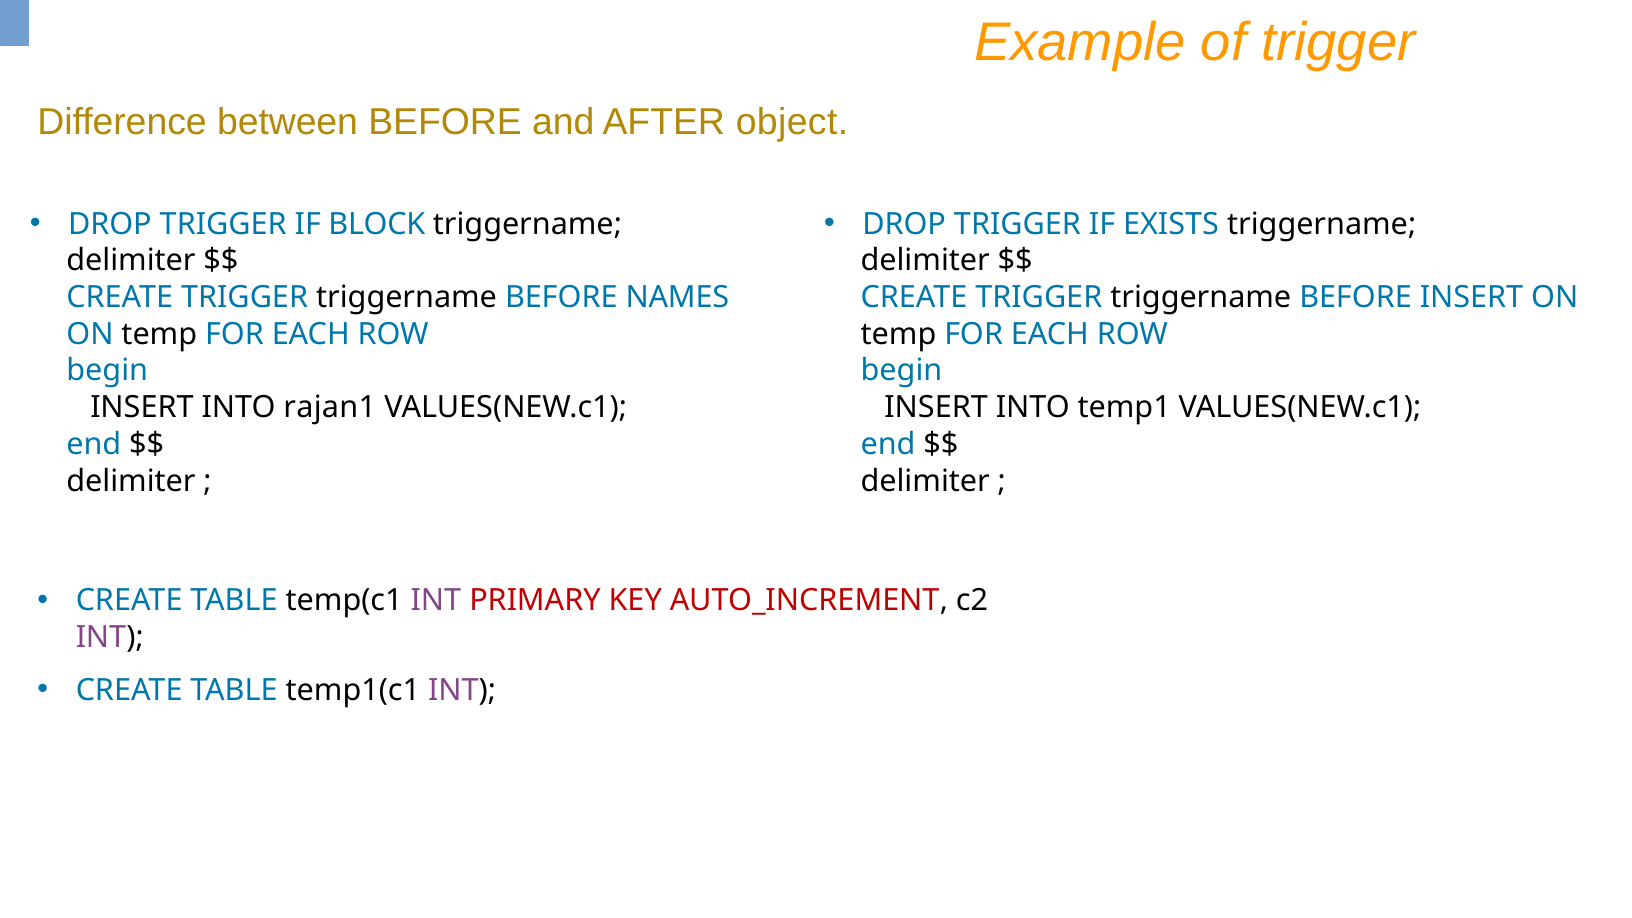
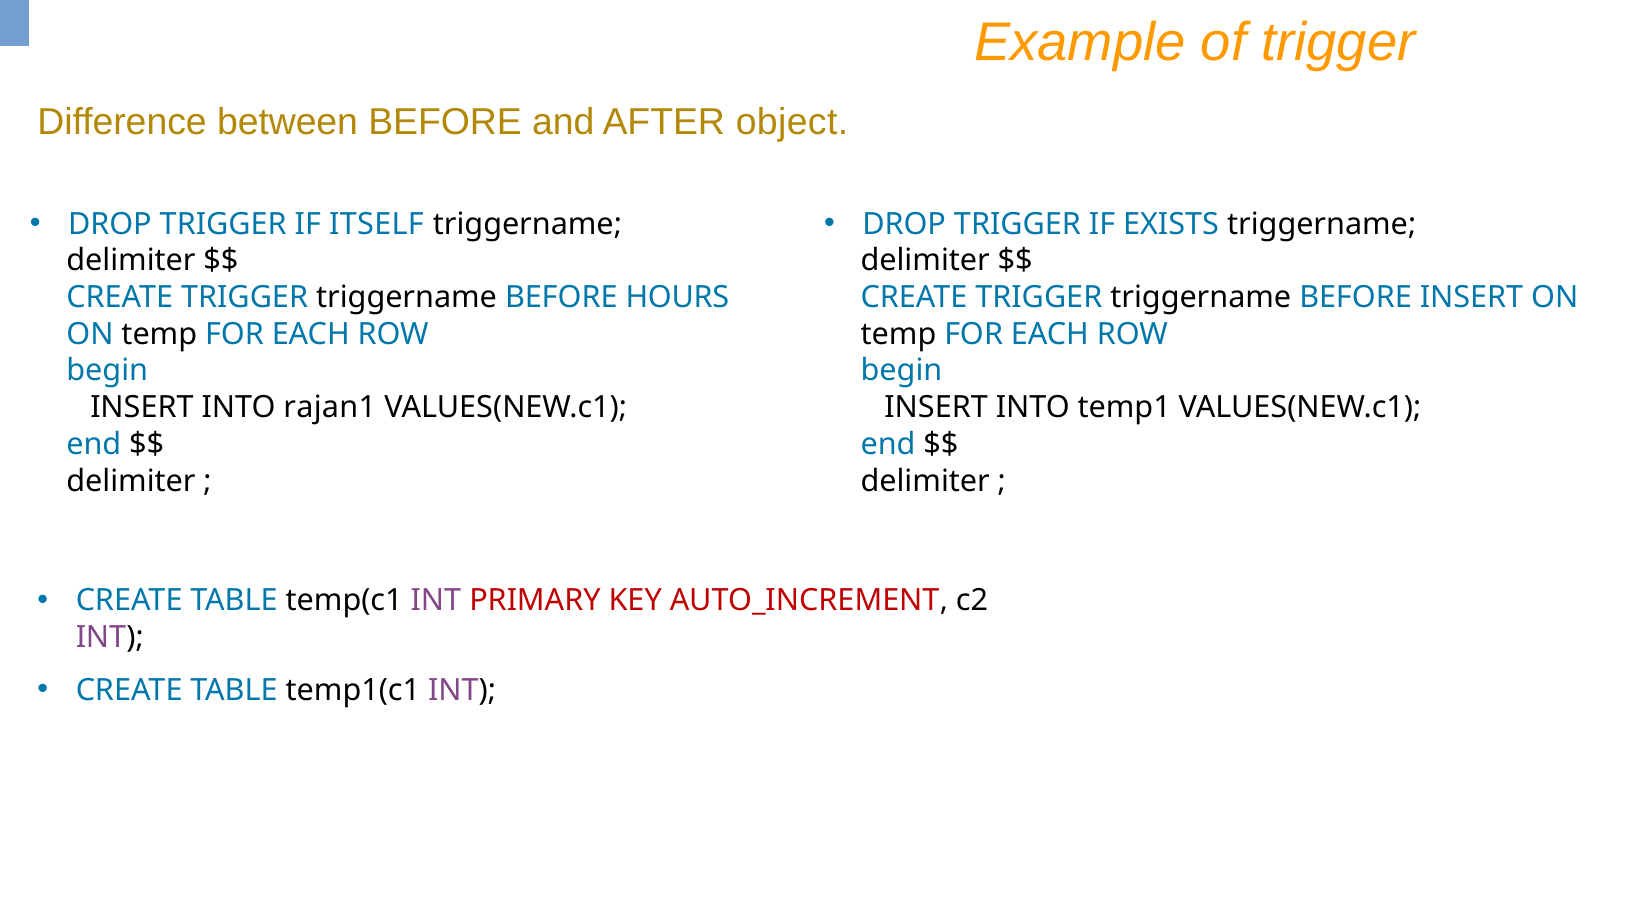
BLOCK: BLOCK -> ITSELF (377, 224)
NAMES: NAMES -> HOURS (677, 297)
